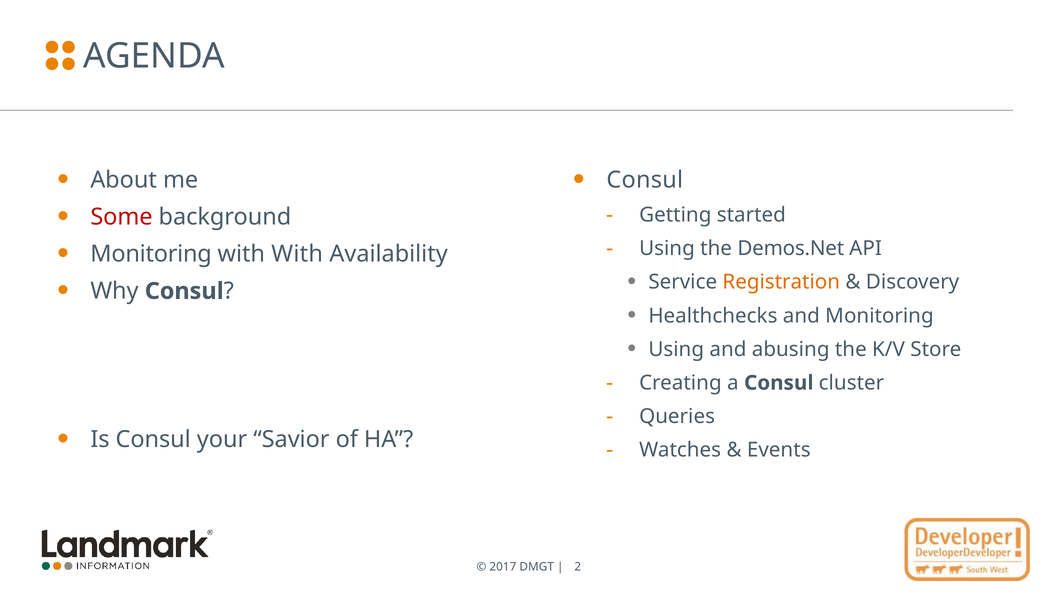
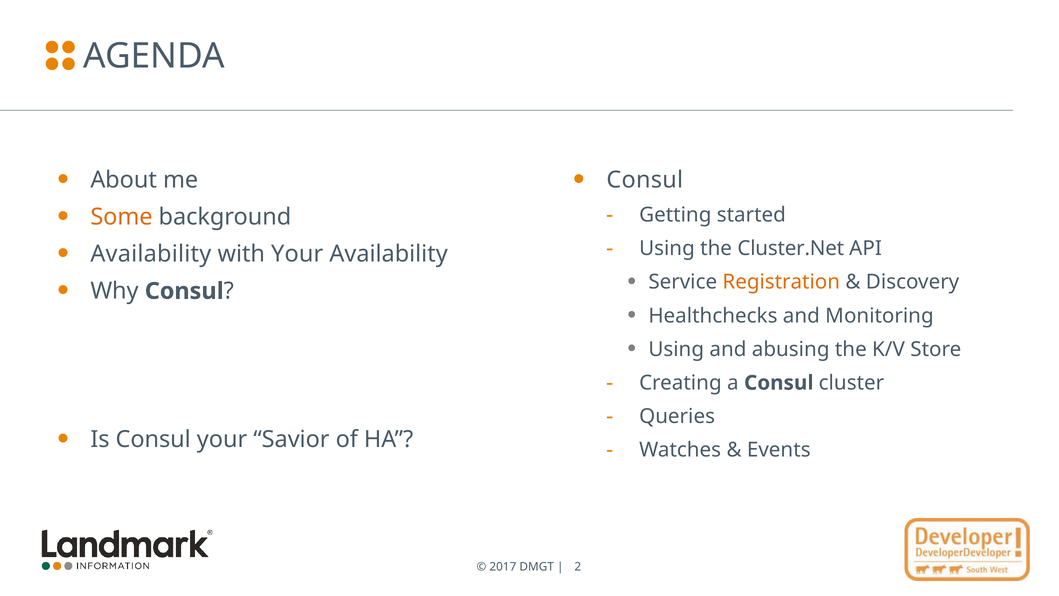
Some colour: red -> orange (121, 217)
Monitoring: Monitoring -> Availability (151, 254)
with With: With -> Your (297, 254)
Demos.Net: Demos.Net -> Cluster.Net (791, 248)
